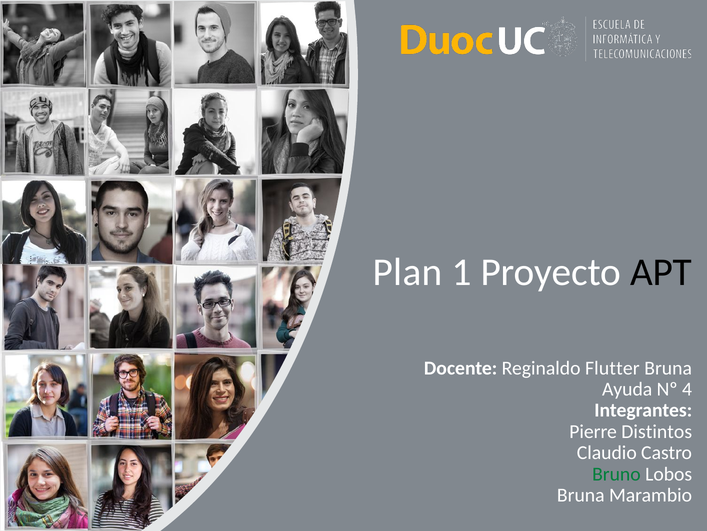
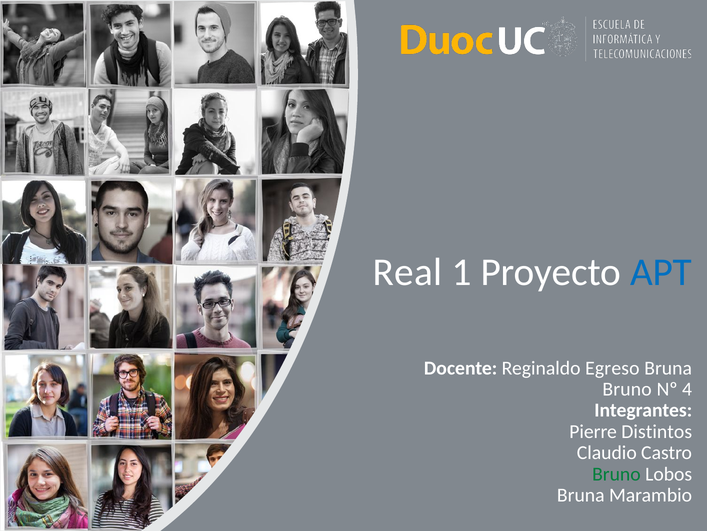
Plan: Plan -> Real (408, 272)
APT colour: black -> blue (661, 272)
Flutter: Flutter -> Egreso (612, 368)
Ayuda: Ayuda -> Bruno (627, 389)
